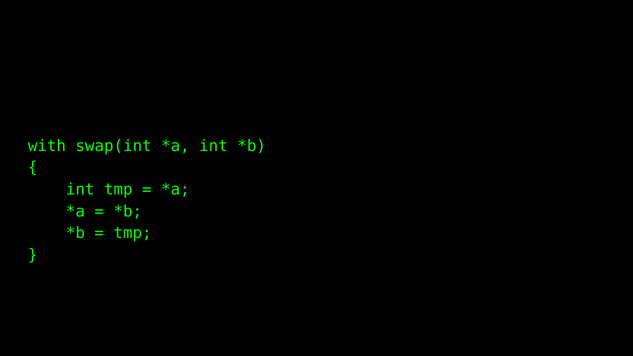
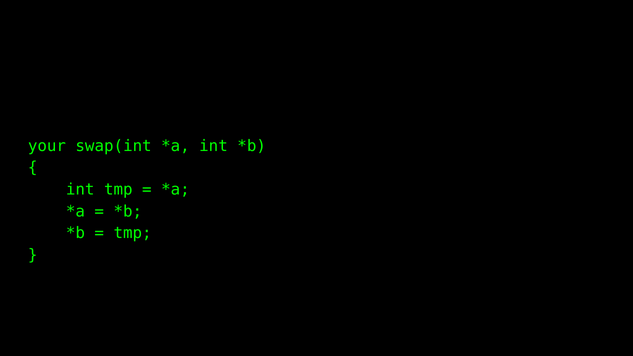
with: with -> your (47, 146)
